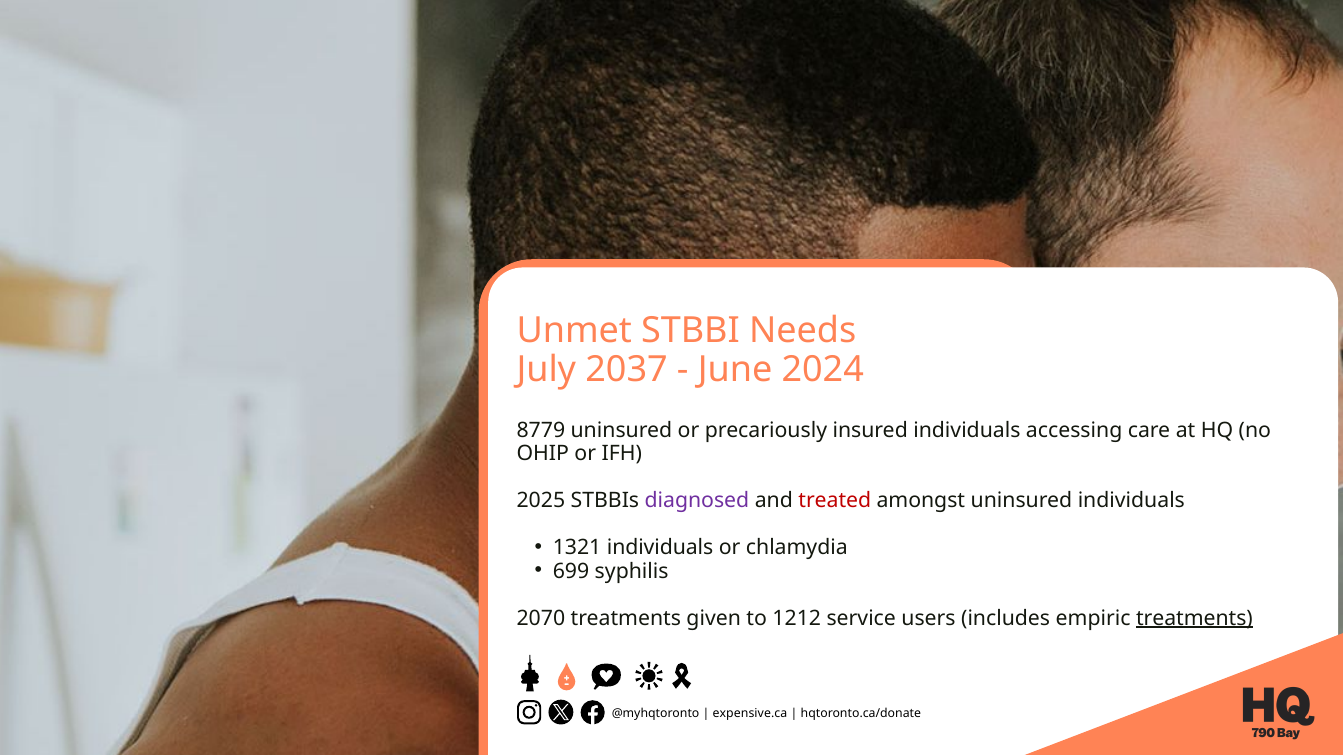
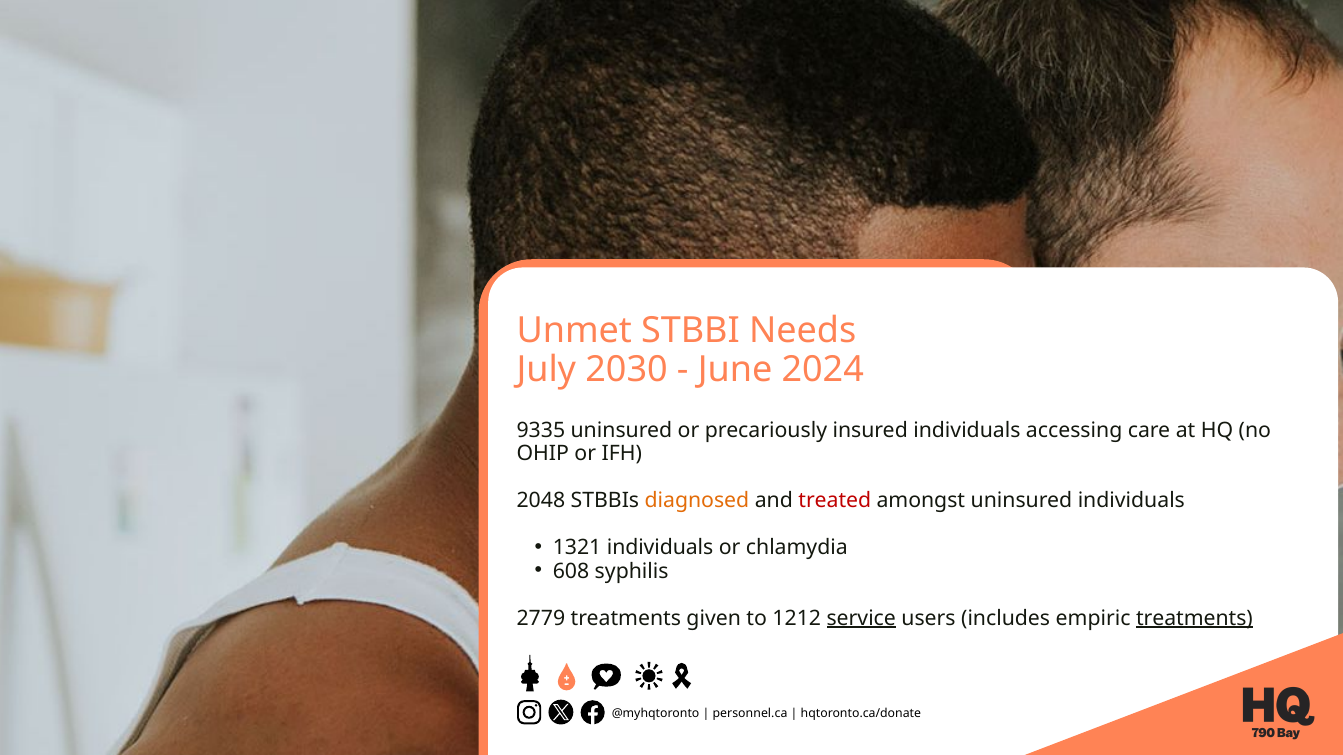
2037: 2037 -> 2030 (627, 370)
8779: 8779 -> 9335 (541, 431)
2025: 2025 -> 2048 (541, 501)
diagnosed colour: purple -> orange (697, 501)
699: 699 -> 608 (571, 571)
2070: 2070 -> 2779 (541, 618)
service underline: none -> present (861, 618)
expensive.ca: expensive.ca -> personnel.ca (750, 714)
